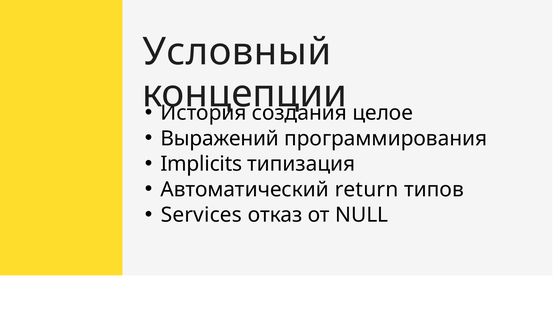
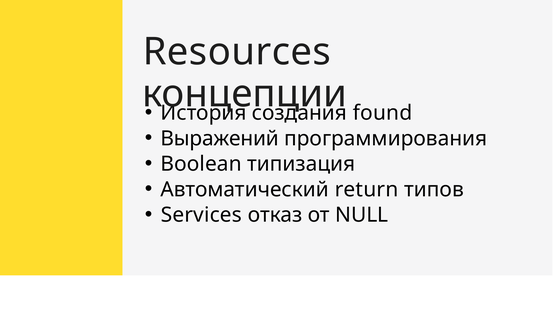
Условный: Условный -> Resources (237, 52)
целое: целое -> found (383, 113)
Implicits: Implicits -> Boolean (201, 164)
